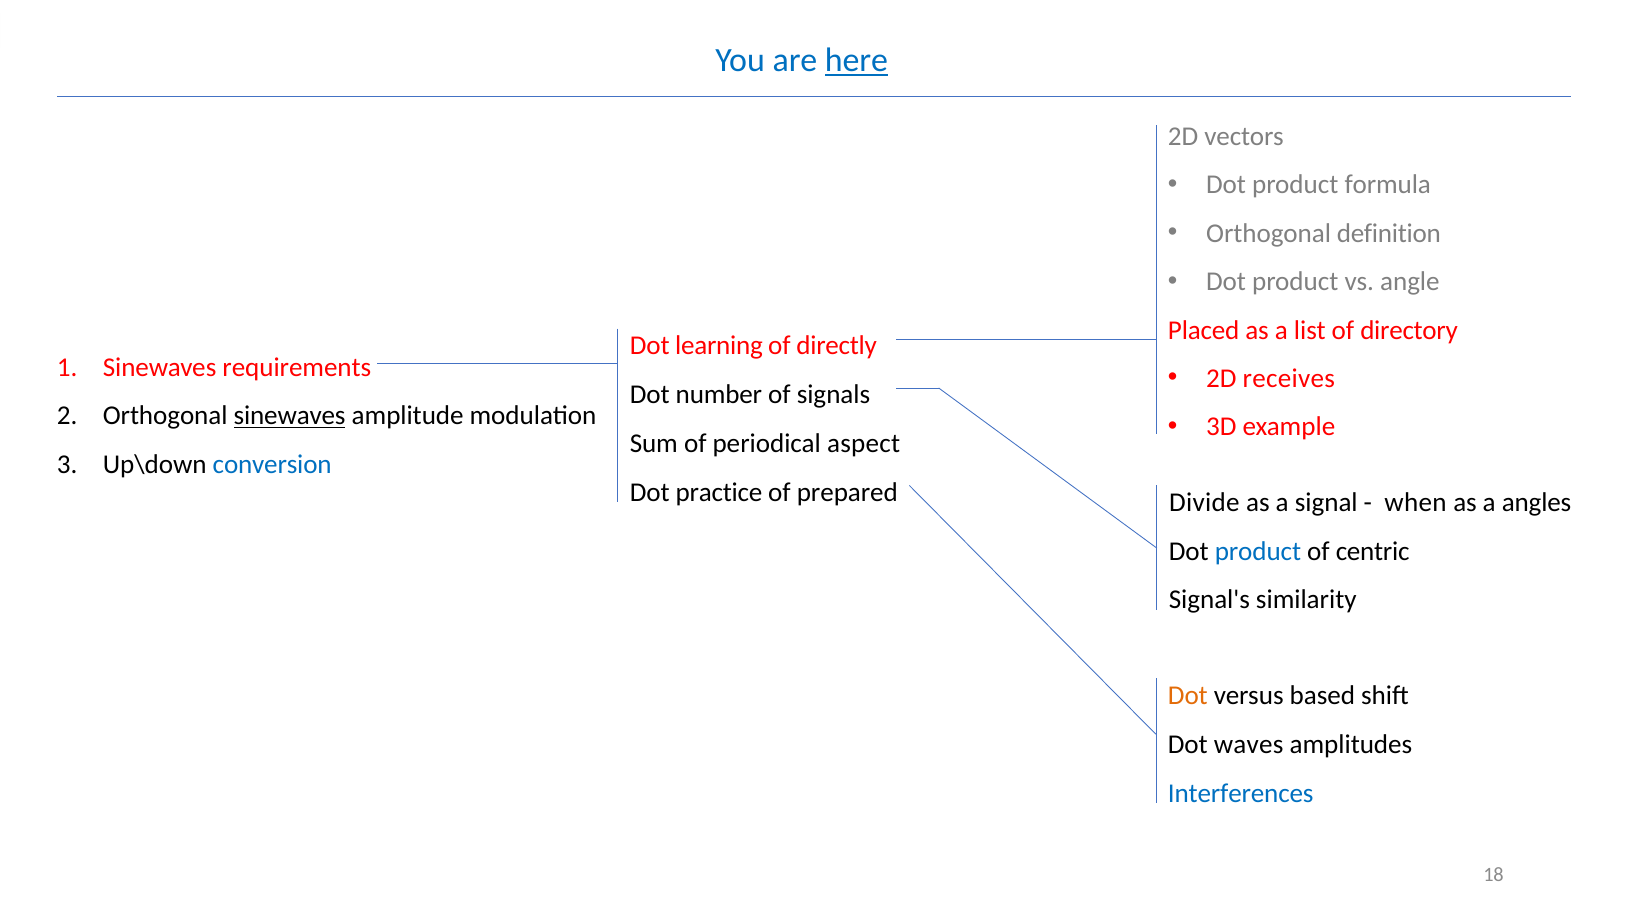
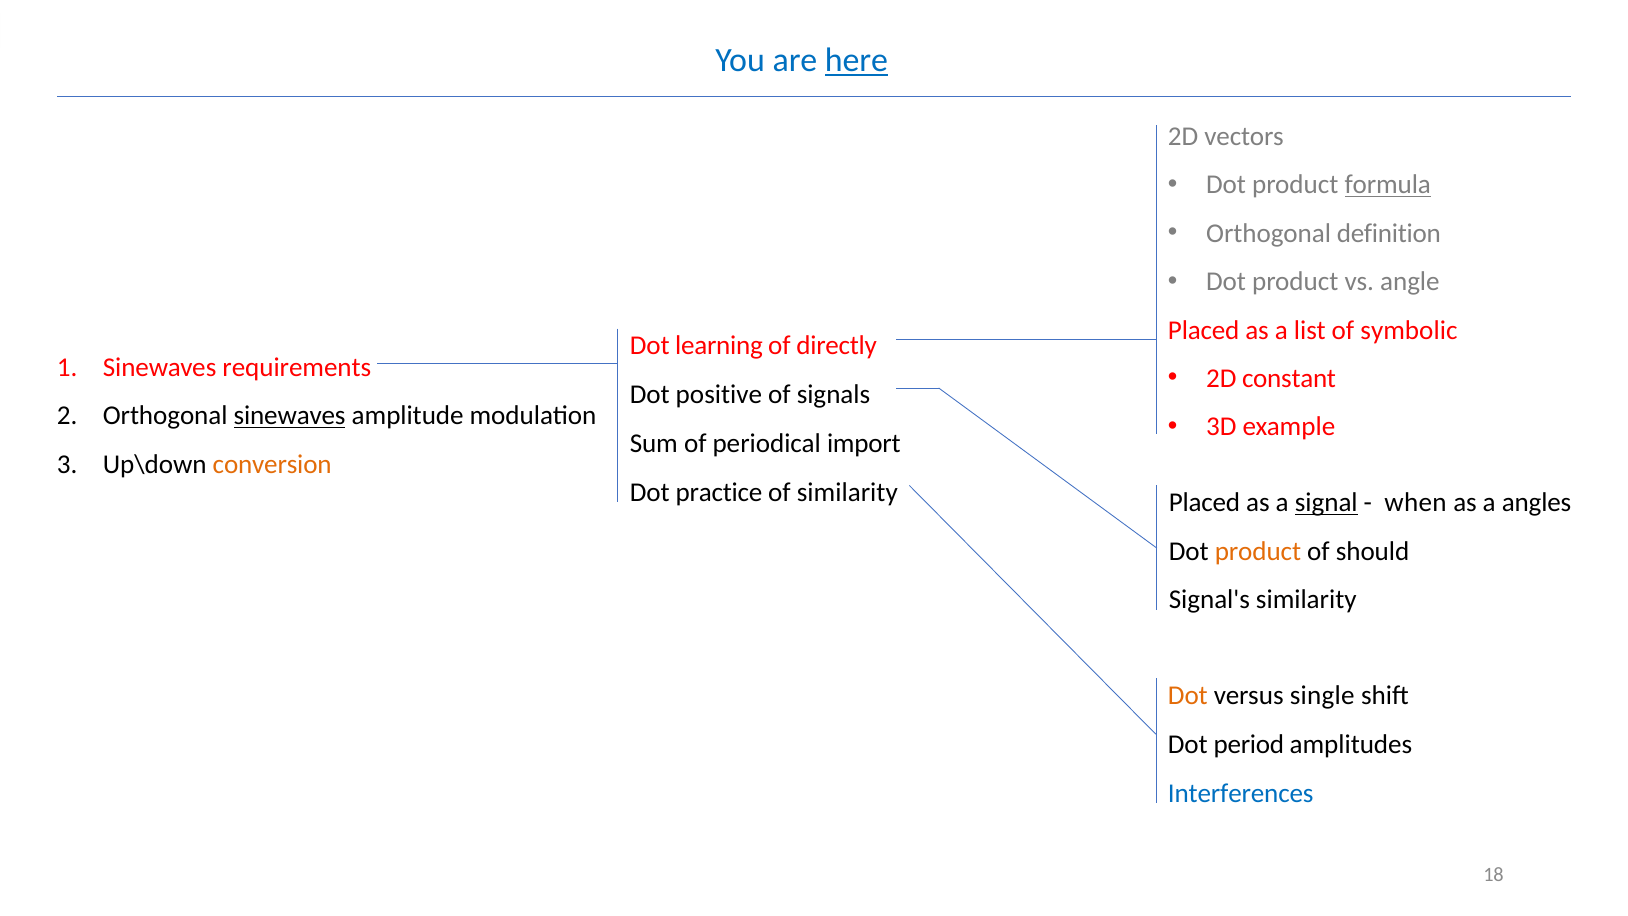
formula underline: none -> present (1388, 185)
directory: directory -> symbolic (1409, 330)
receives: receives -> constant (1289, 378)
number: number -> positive (719, 394)
aspect: aspect -> import (864, 443)
conversion colour: blue -> orange (272, 465)
of prepared: prepared -> similarity (847, 492)
Divide: Divide -> Placed (1205, 503)
signal underline: none -> present (1326, 503)
product colour: blue -> orange (1258, 551)
centric: centric -> should (1373, 551)
based: based -> single (1322, 695)
waves: waves -> period (1249, 744)
